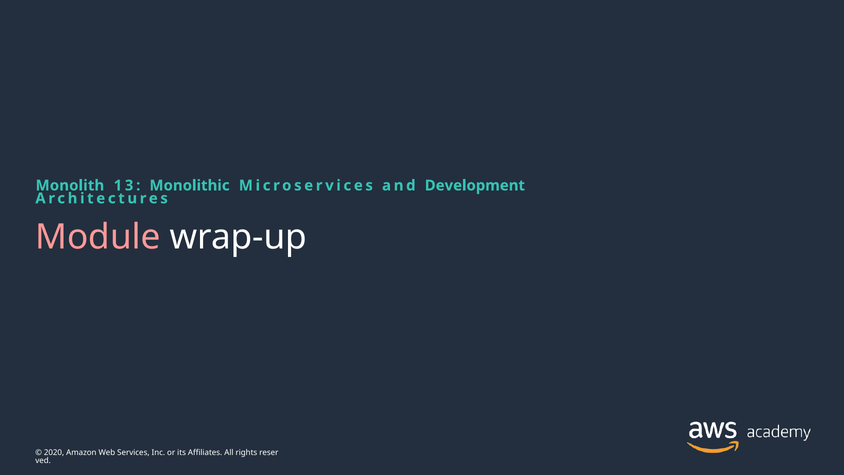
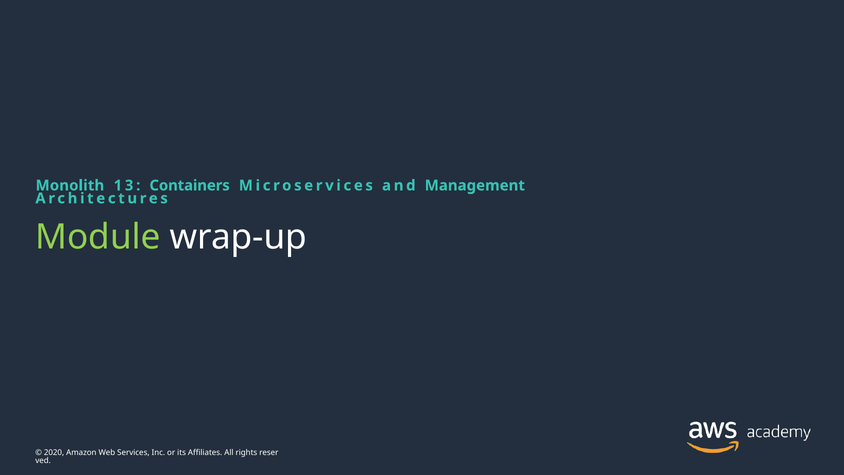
Monolithic: Monolithic -> Containers (190, 185)
Development: Development -> Management (475, 185)
Module colour: pink -> light green (98, 237)
